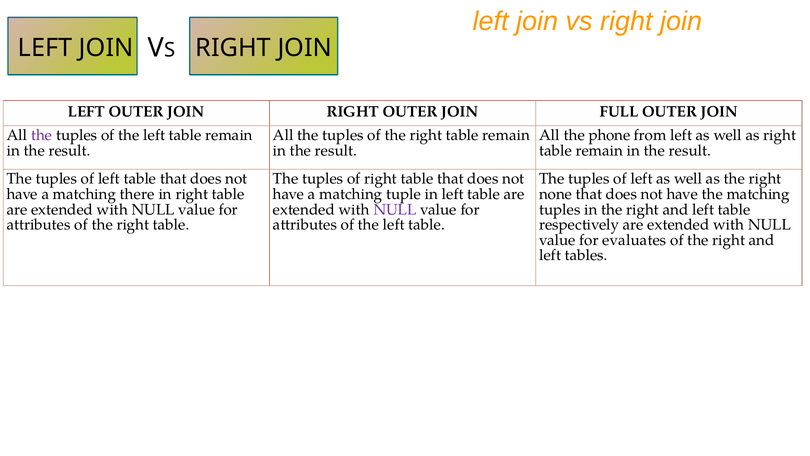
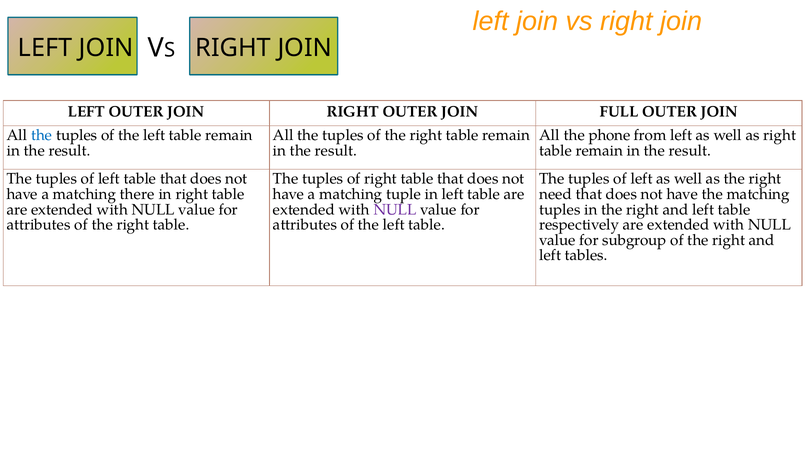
the colour: purple -> blue (42, 135)
none: none -> need (556, 194)
evaluates: evaluates -> subgroup (635, 240)
